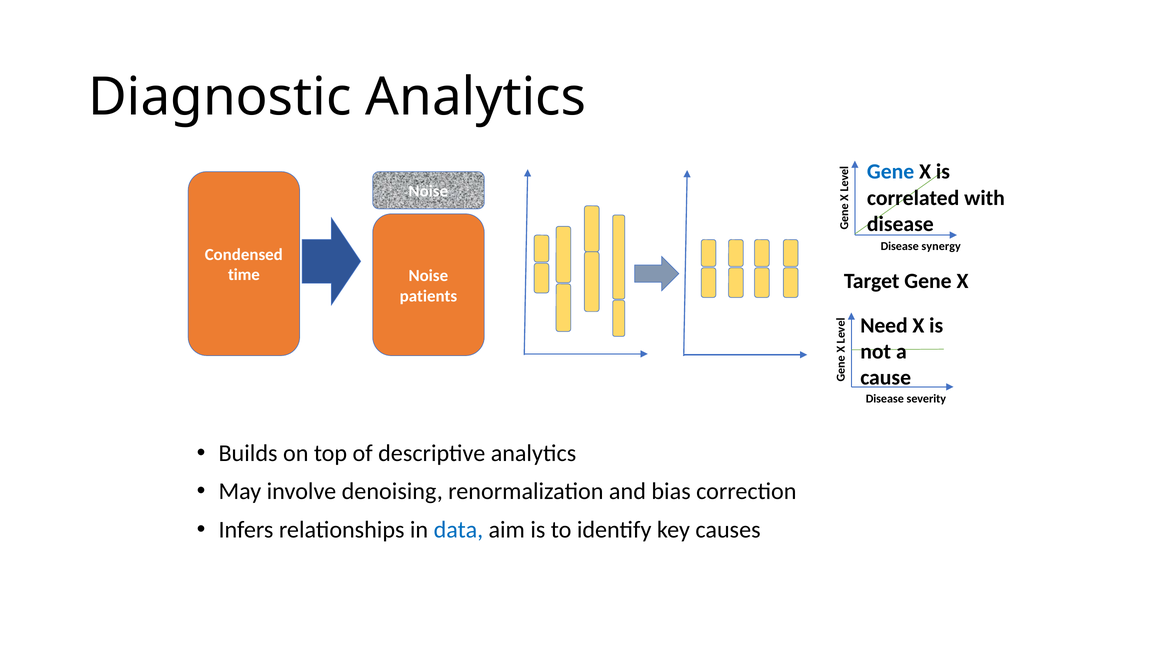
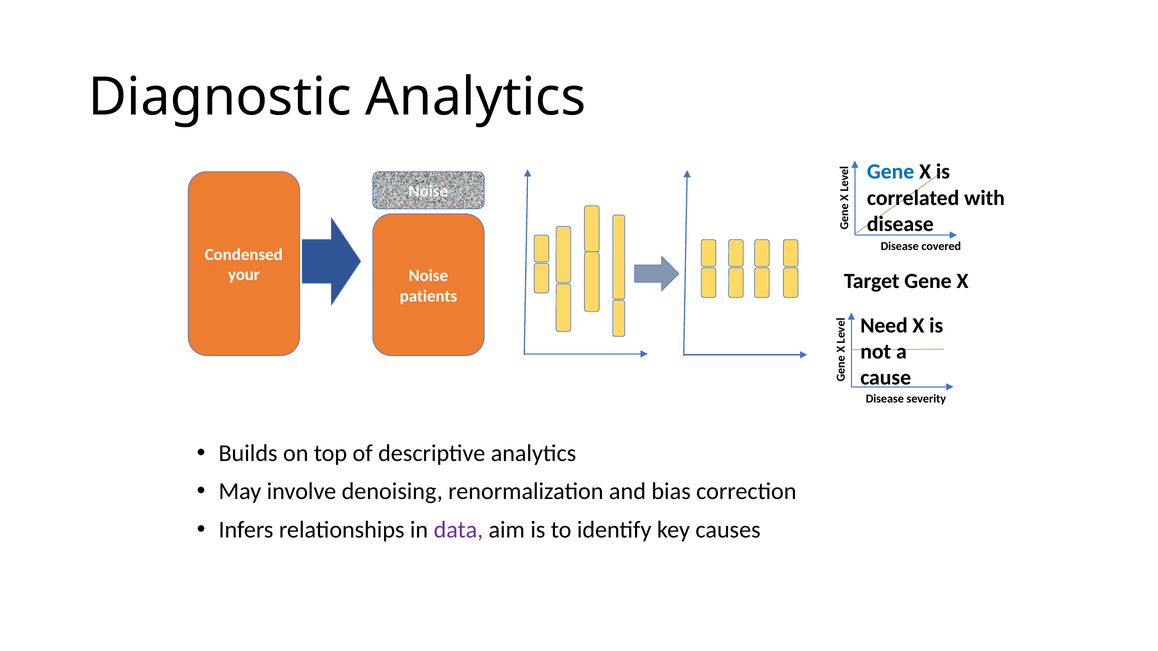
synergy: synergy -> covered (941, 246)
time: time -> your (244, 275)
data colour: blue -> purple (458, 530)
